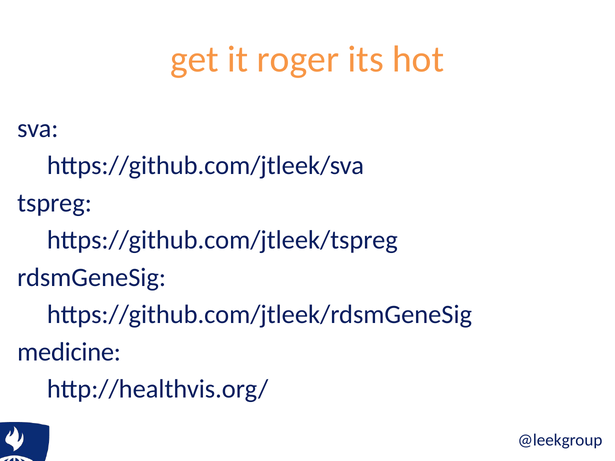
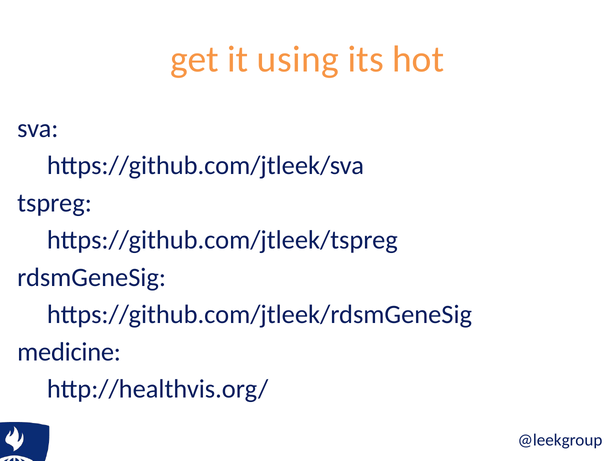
roger: roger -> using (298, 60)
